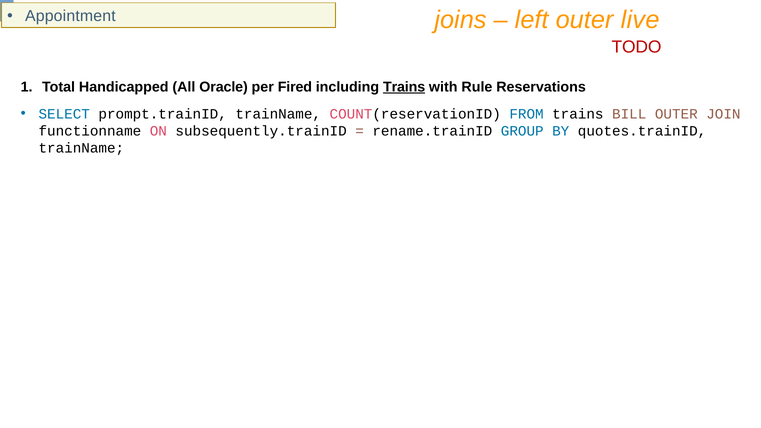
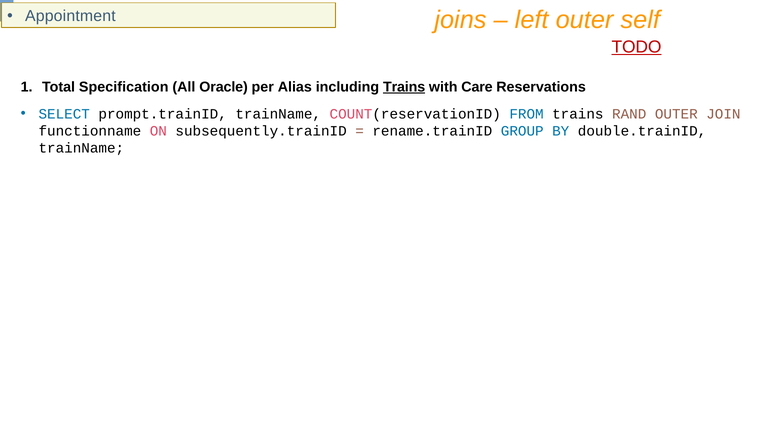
live: live -> self (640, 20)
TODO underline: none -> present (637, 47)
Handicapped: Handicapped -> Specification (124, 87)
Fired: Fired -> Alias (295, 87)
Rule: Rule -> Care (477, 87)
BILL: BILL -> RAND (629, 114)
quotes.trainID: quotes.trainID -> double.trainID (642, 131)
